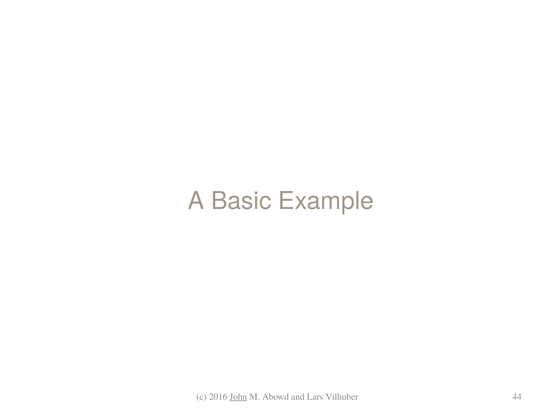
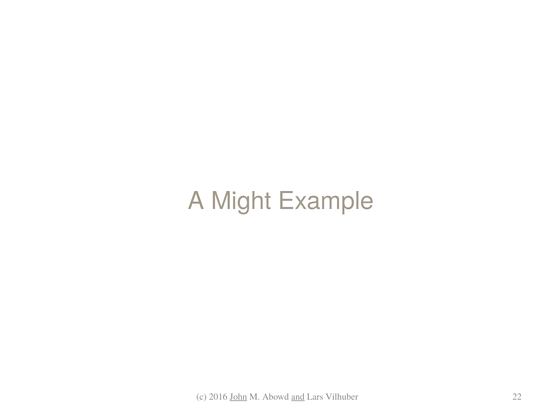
Basic: Basic -> Might (241, 201)
and underline: none -> present (298, 397)
44: 44 -> 22 (517, 397)
